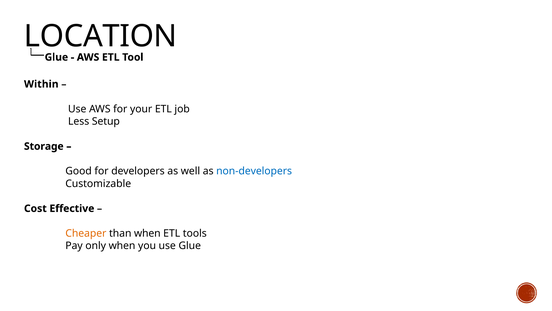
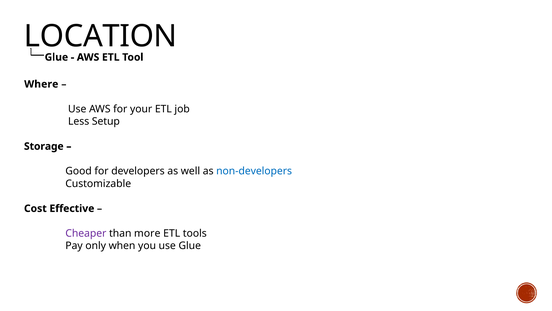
Within: Within -> Where (41, 84)
Cheaper colour: orange -> purple (86, 233)
than when: when -> more (147, 233)
